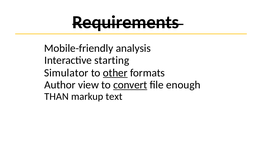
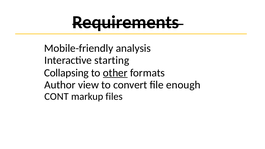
Simulator: Simulator -> Collapsing (66, 73)
convert underline: present -> none (130, 85)
THAN: THAN -> CONT (56, 96)
text: text -> files (114, 96)
